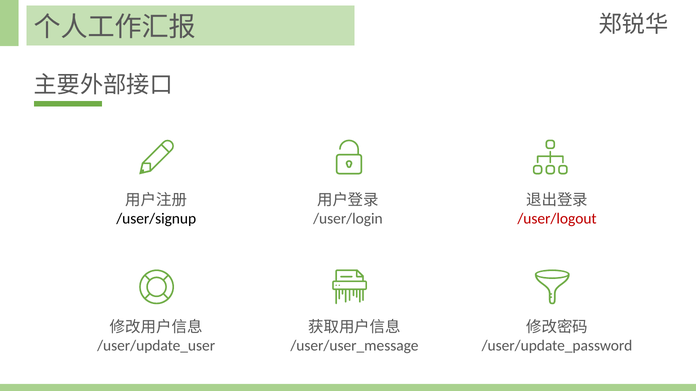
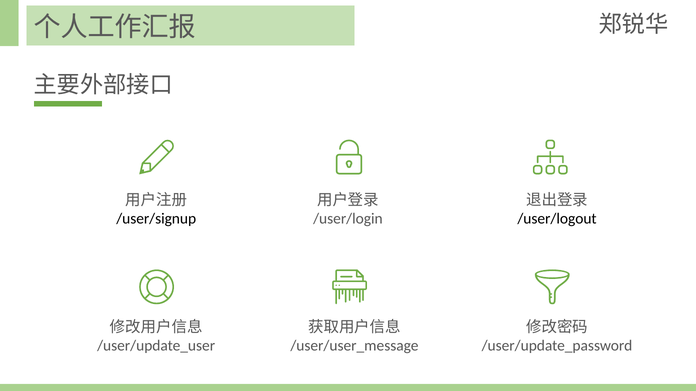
/user/logout colour: red -> black (557, 219)
